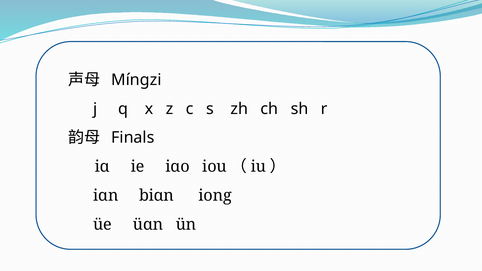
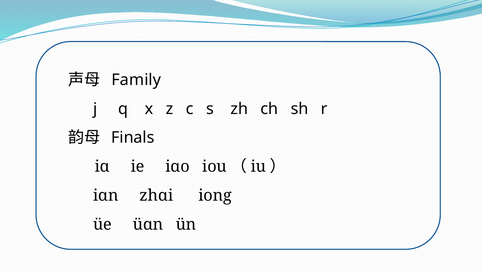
Míngzi: Míngzi -> Family (136, 80)
biɑn: biɑn -> zhɑi (156, 196)
